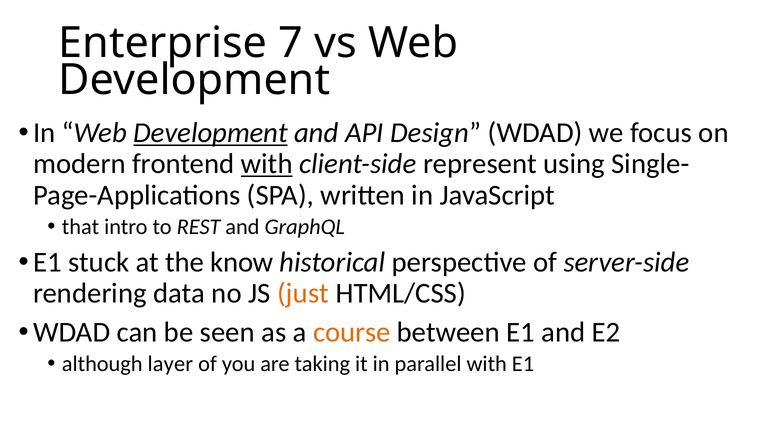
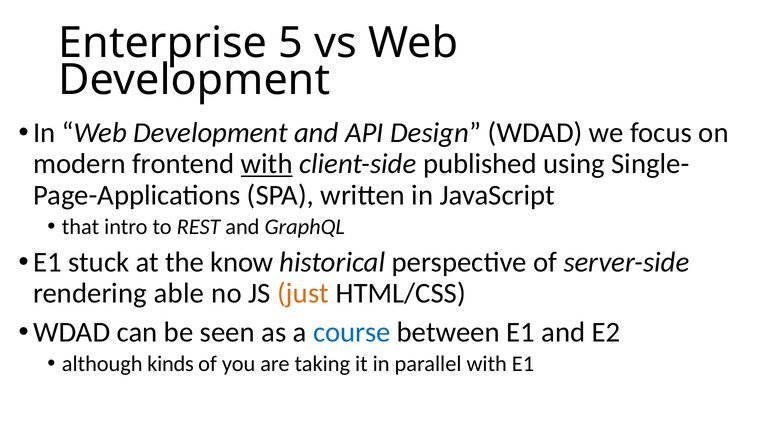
7: 7 -> 5 (291, 43)
Development underline: present -> none (211, 133)
represent: represent -> published (480, 164)
data: data -> able (179, 294)
course colour: orange -> blue (352, 333)
layer: layer -> kinds (171, 364)
